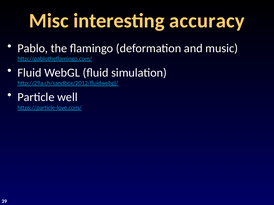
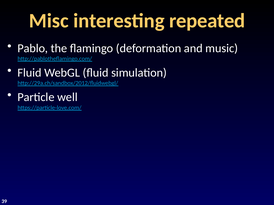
accuracy: accuracy -> repeated (207, 21)
